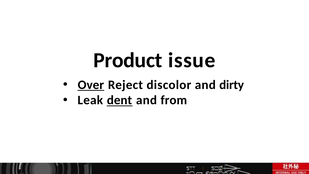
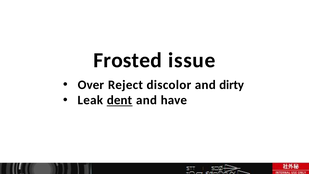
Product: Product -> Frosted (128, 60)
Over underline: present -> none (91, 85)
from: from -> have (174, 100)
